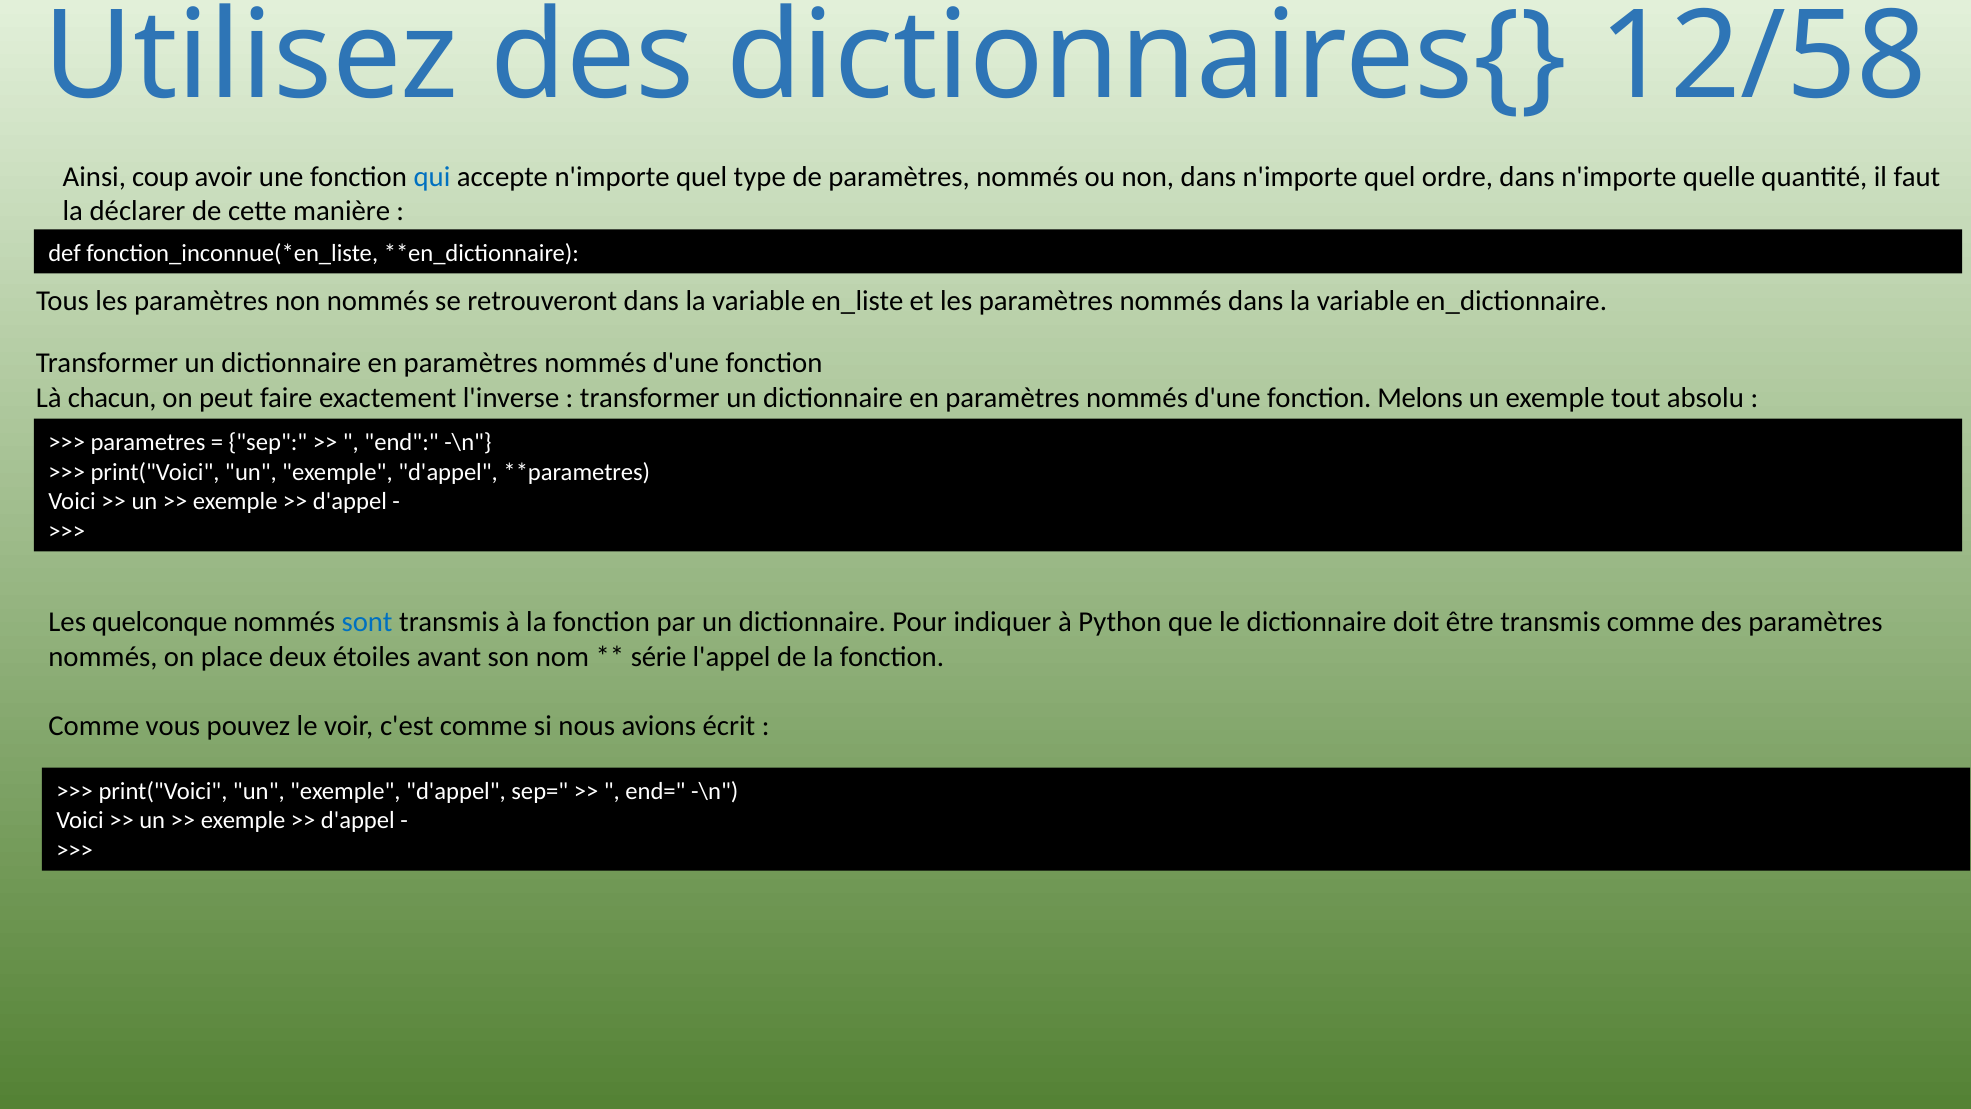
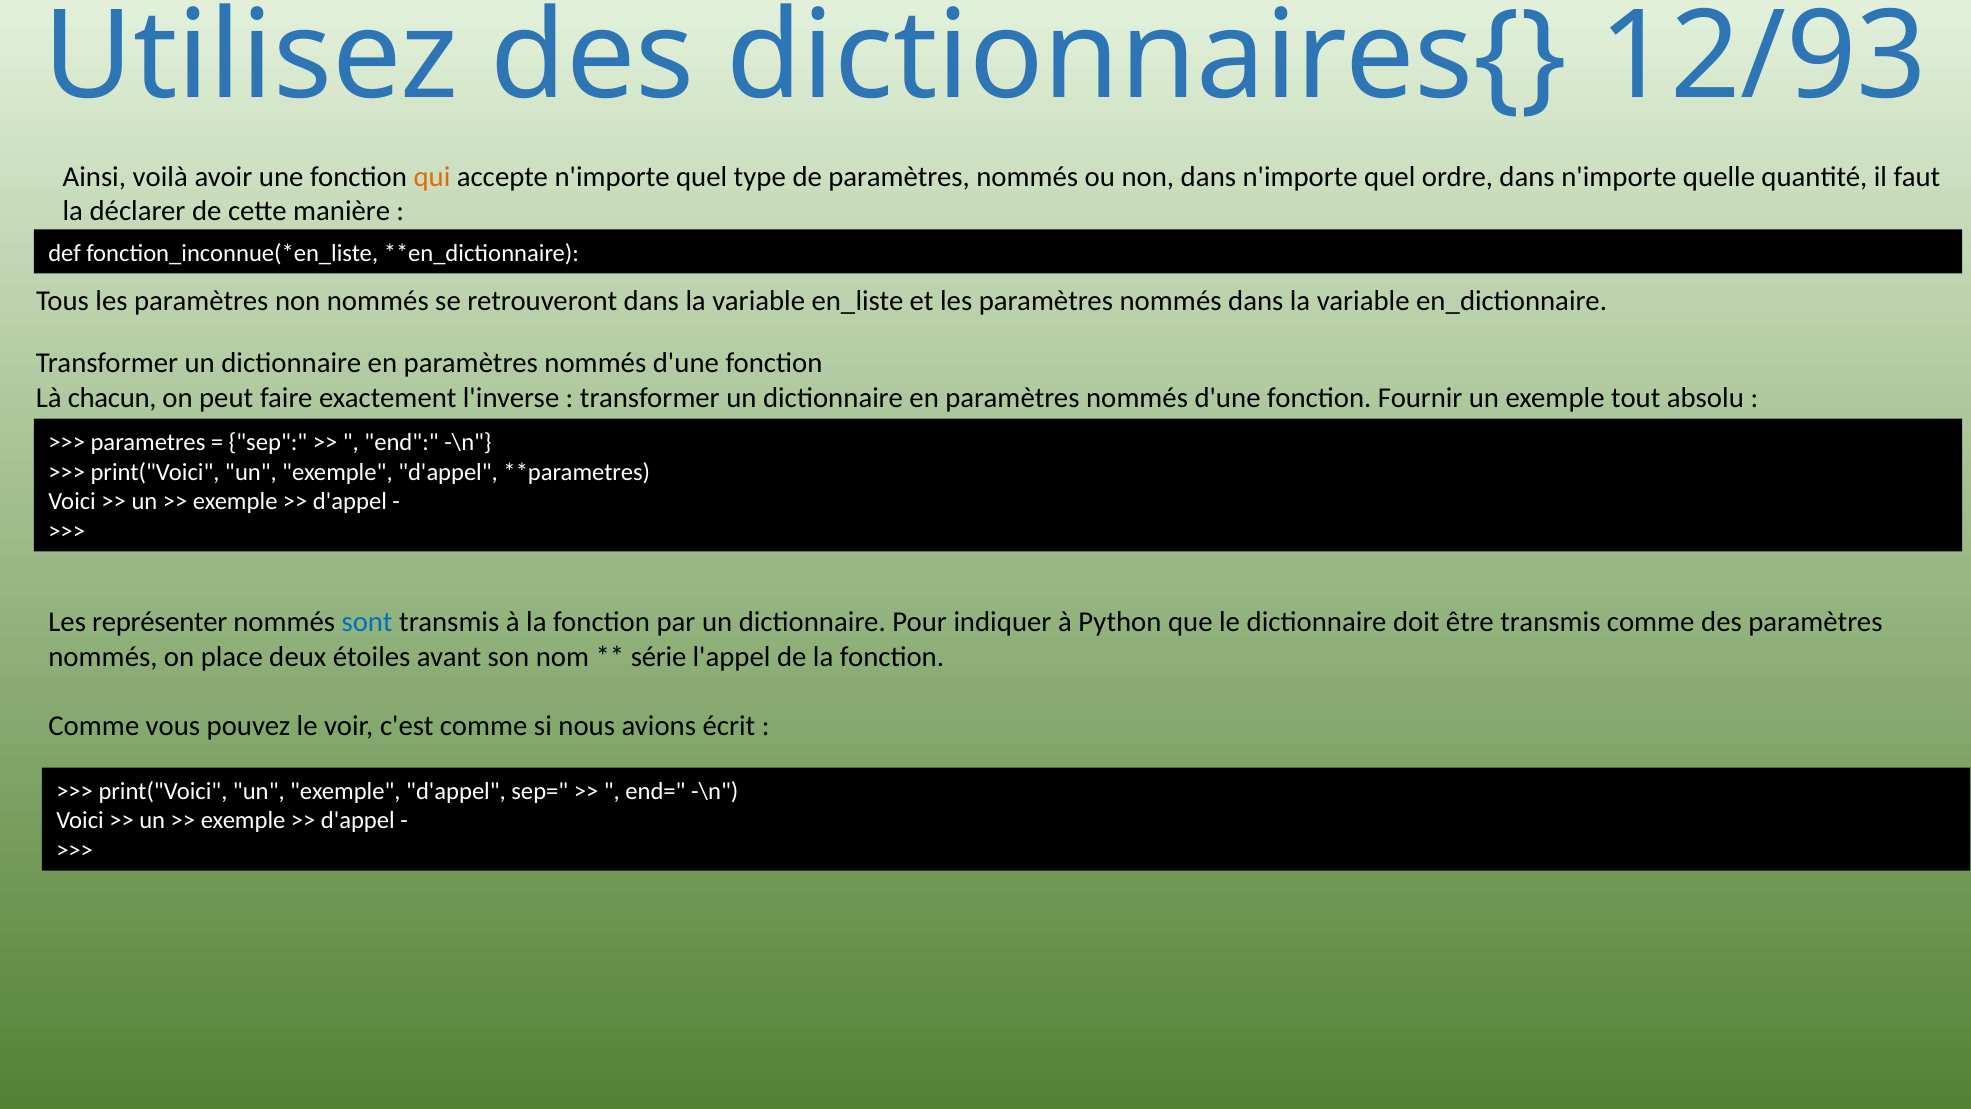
12/58: 12/58 -> 12/93 (1763, 56)
coup: coup -> voilà (160, 177)
qui colour: blue -> orange (432, 177)
Melons: Melons -> Fournir (1420, 398)
quelconque: quelconque -> représenter (160, 622)
